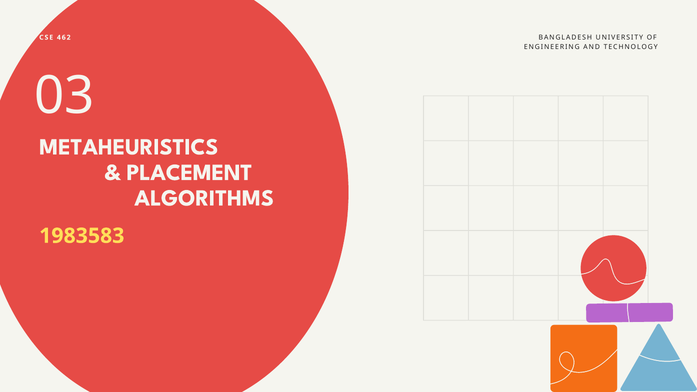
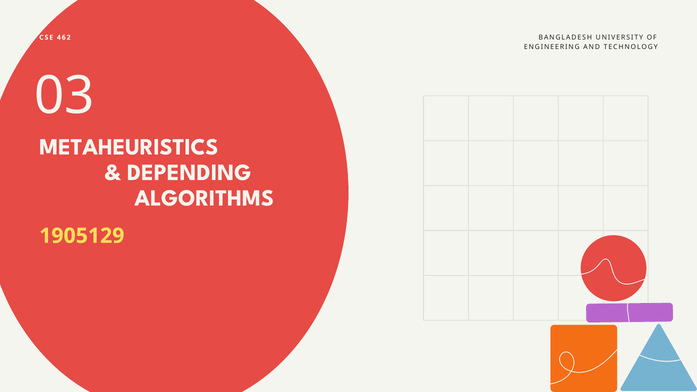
PLACEMENT: PLACEMENT -> DEPENDING (189, 172)
1983583: 1983583 -> 1905129 (82, 236)
